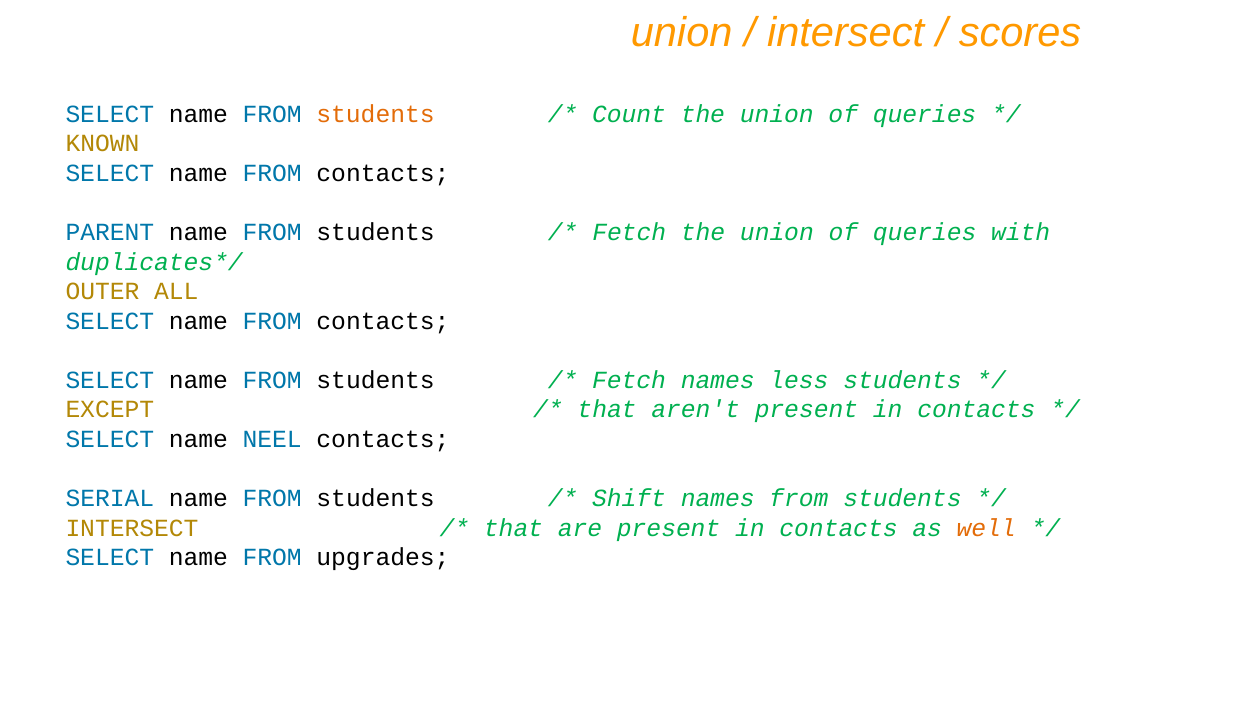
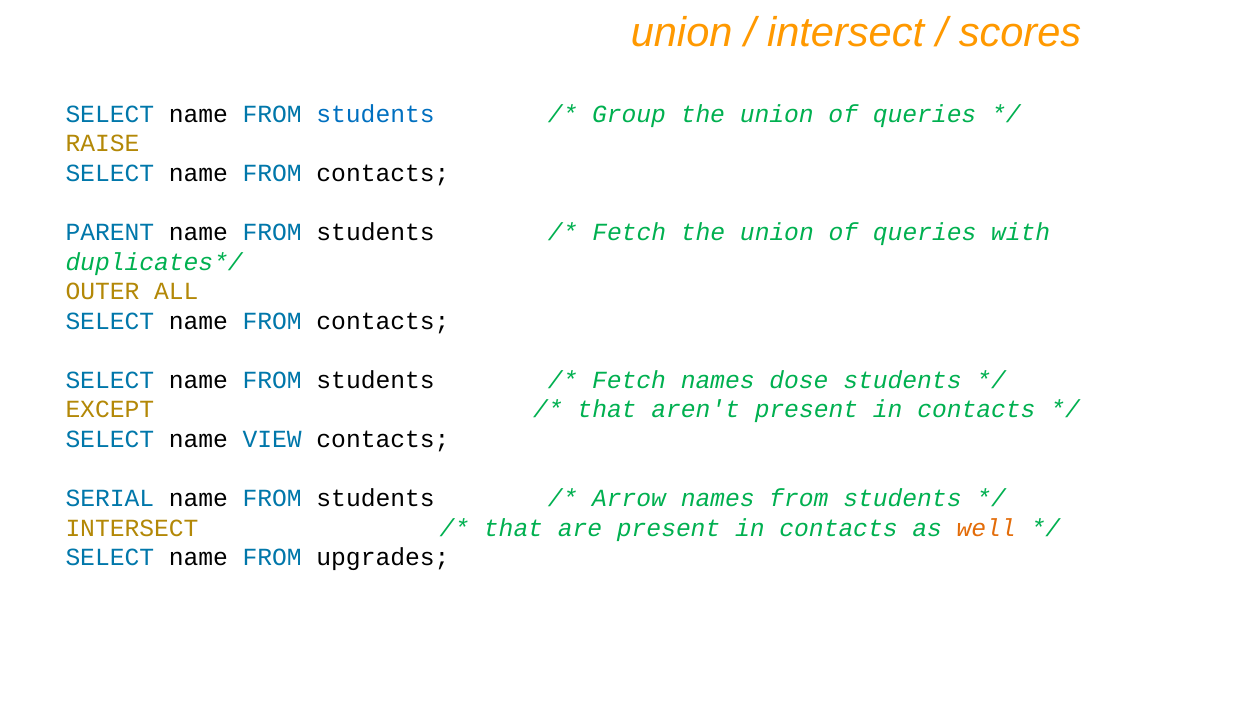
students colour: orange -> blue (376, 114)
Count: Count -> Group (629, 114)
KNOWN: KNOWN -> RAISE (103, 144)
less: less -> dose (799, 380)
NEEL: NEEL -> VIEW (272, 440)
Shift: Shift -> Arrow (629, 499)
